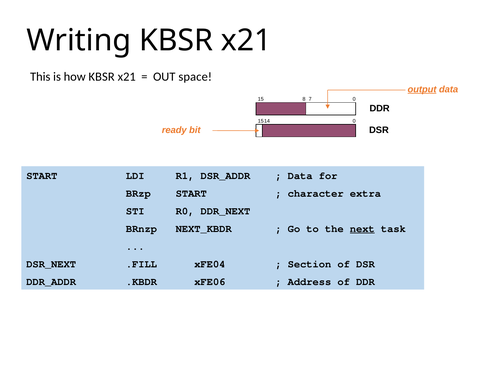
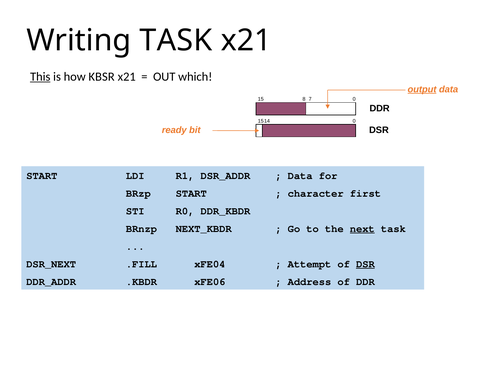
Writing KBSR: KBSR -> TASK (176, 40)
This underline: none -> present (40, 77)
space: space -> which (195, 77)
extra: extra -> first (365, 193)
DDR_NEXT: DDR_NEXT -> DDR_KBDR (225, 211)
Section: Section -> Attempt (309, 264)
DSR underline: none -> present (365, 264)
